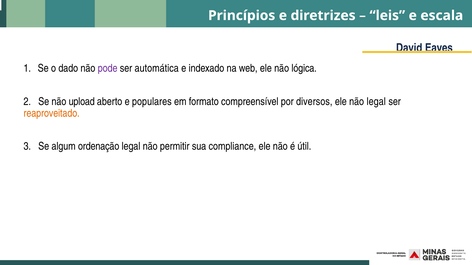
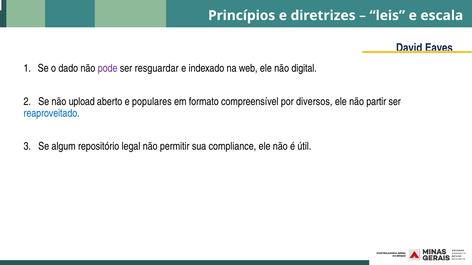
automática: automática -> resguardar (157, 69)
lógica: lógica -> digital (304, 69)
não legal: legal -> partir (376, 102)
reaproveitado colour: orange -> blue (52, 113)
ordenação: ordenação -> repositório (99, 147)
